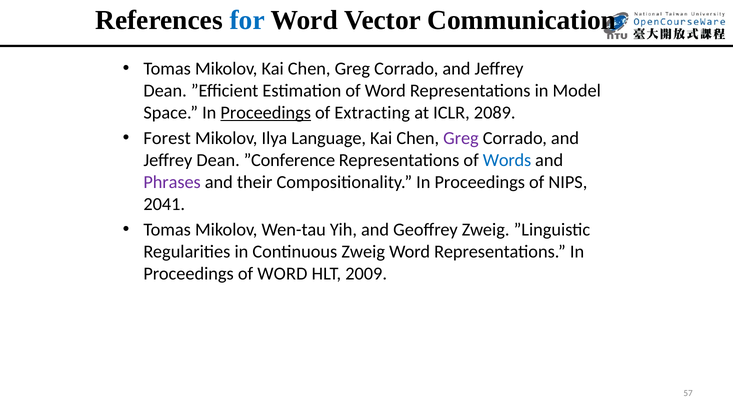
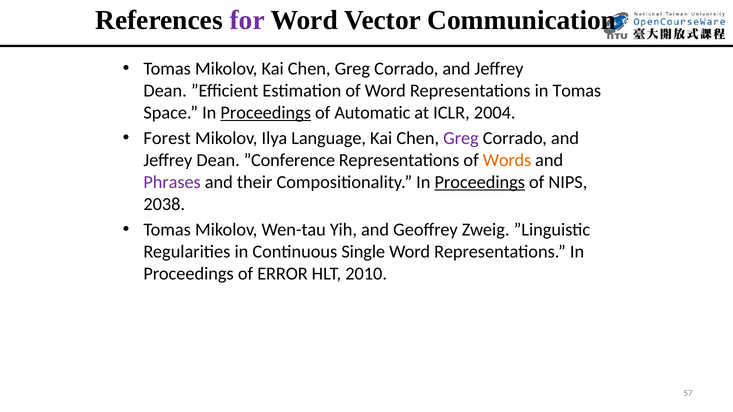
for colour: blue -> purple (247, 20)
in Model: Model -> Tomas (577, 91)
Extracting: Extracting -> Automatic (372, 113)
2089: 2089 -> 2004 (495, 113)
Words colour: blue -> orange (507, 160)
Proceedings underline: none -> present (480, 182)
2041: 2041 -> 2038 (164, 204)
Continuous Zweig: Zweig -> Single (363, 252)
Proceedings of WORD: WORD -> ERROR (282, 274)
2009: 2009 -> 2010 (366, 274)
